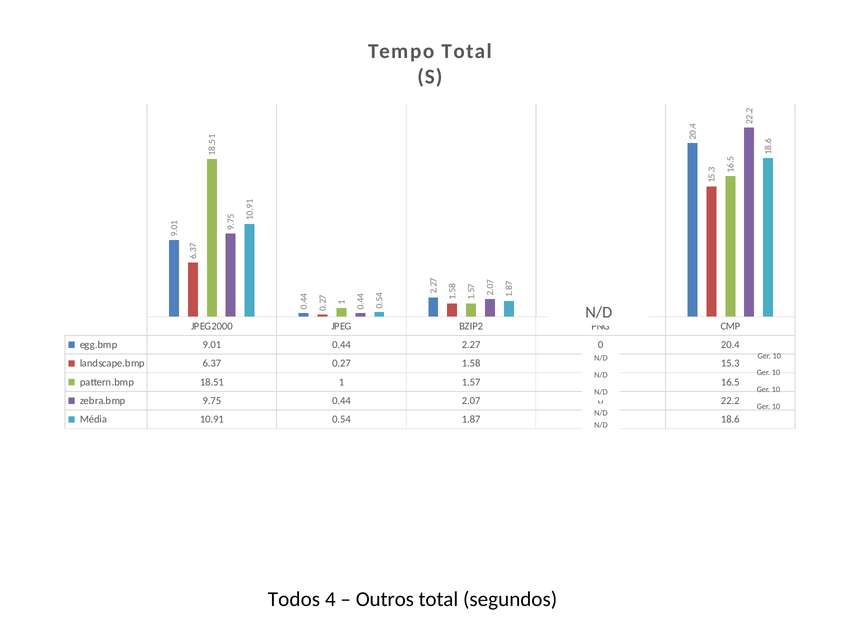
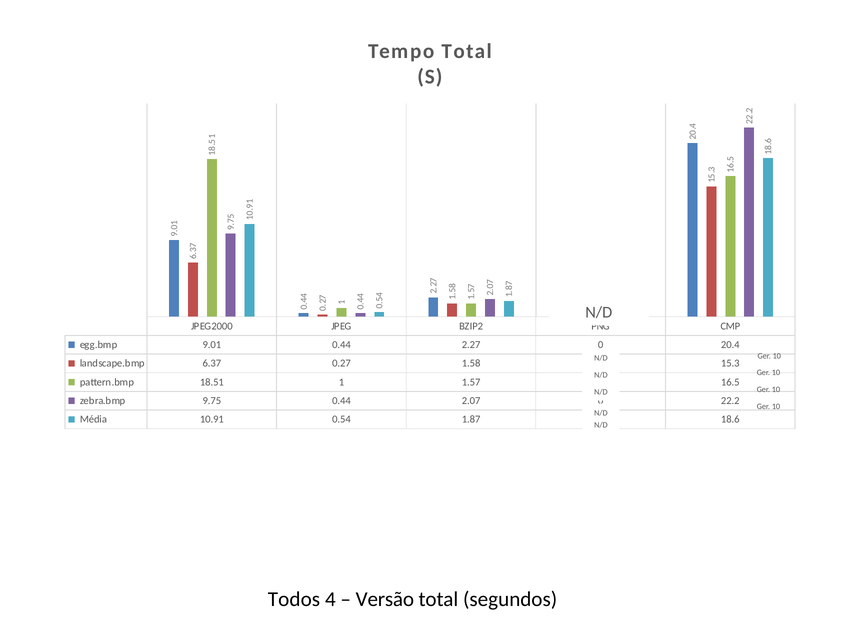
Outros: Outros -> Versão (385, 599)
